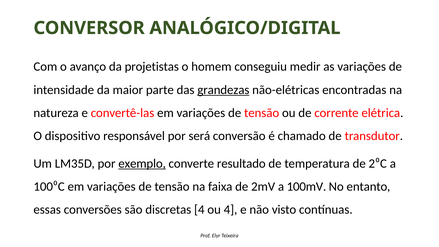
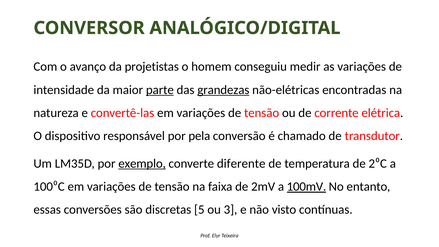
parte underline: none -> present (160, 90)
será: será -> pela (199, 136)
resultado: resultado -> diferente (241, 164)
100mV underline: none -> present (306, 187)
discretas 4: 4 -> 5 (199, 210)
ou 4: 4 -> 3 (231, 210)
